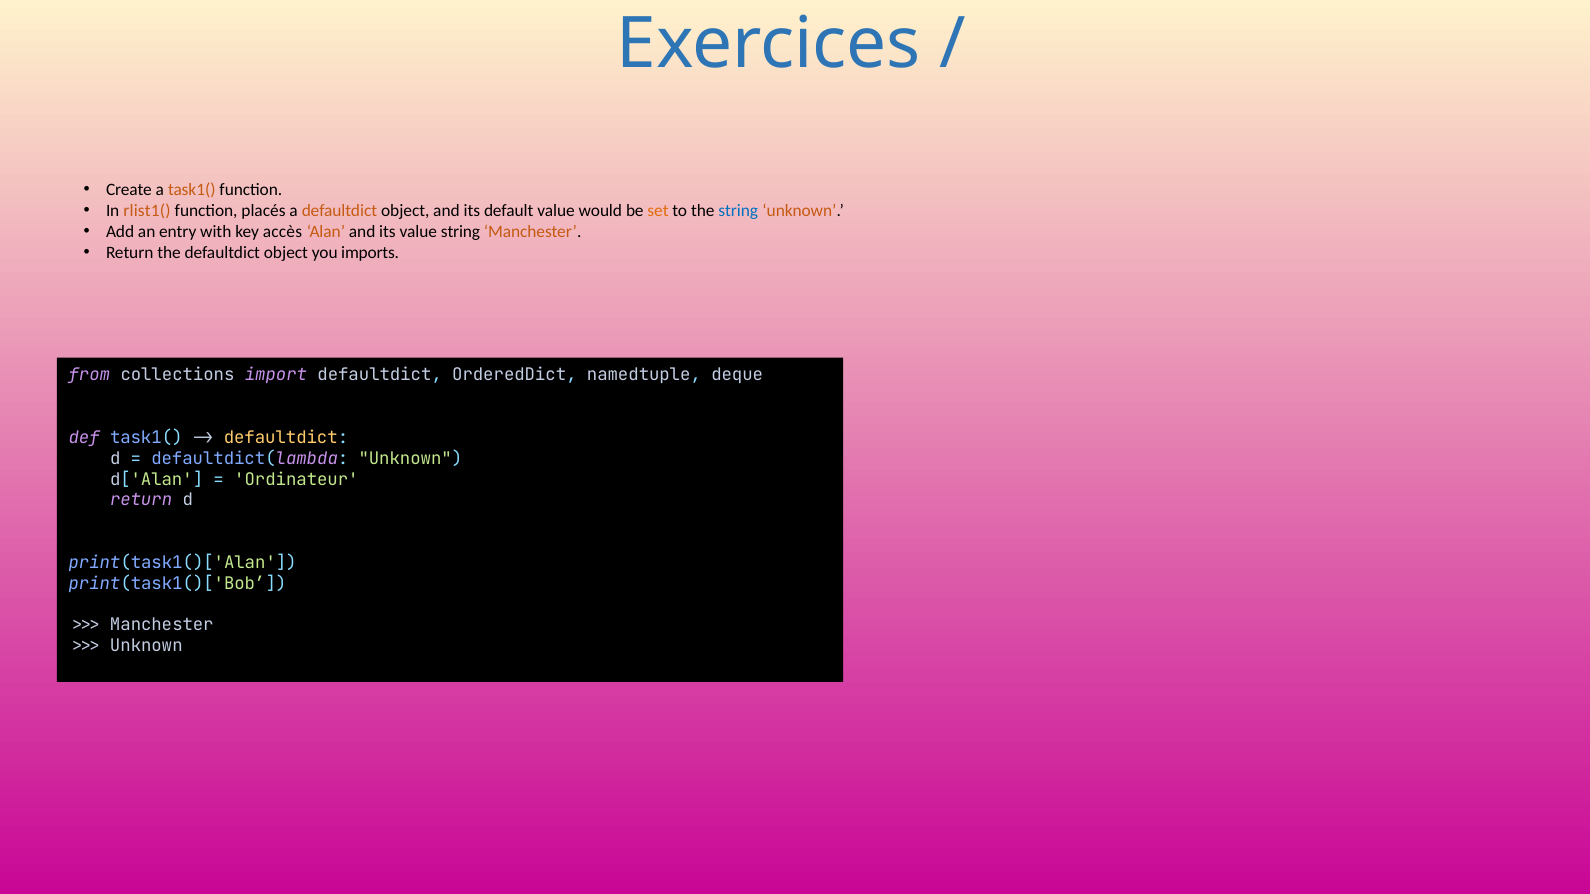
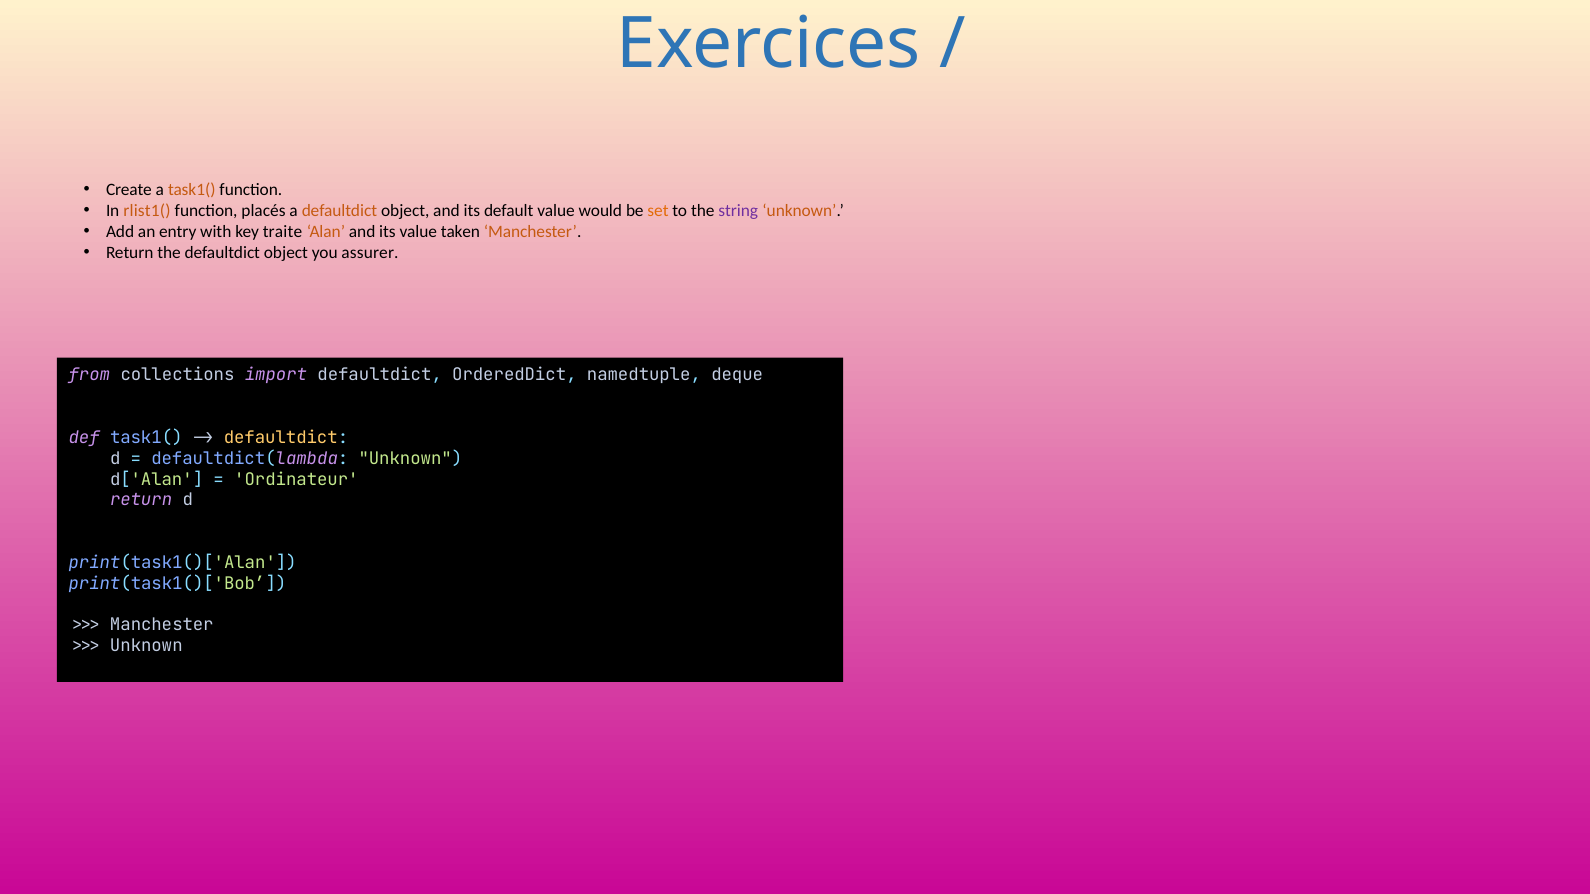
string colour: blue -> purple (738, 211)
accès: accès -> traite (282, 232)
value string: string -> taken (460, 232)
imports: imports -> assurer (370, 253)
